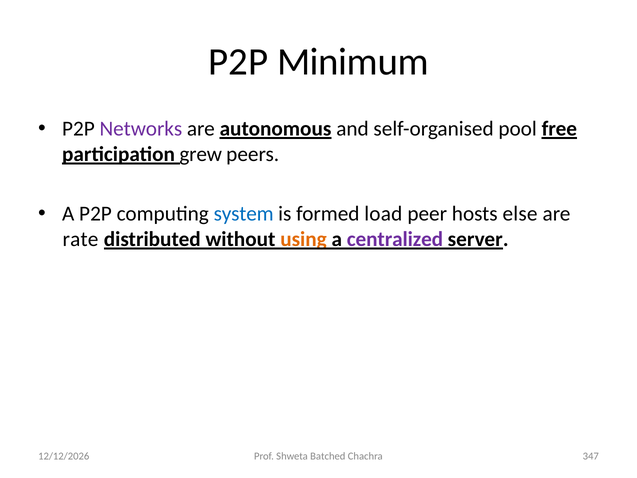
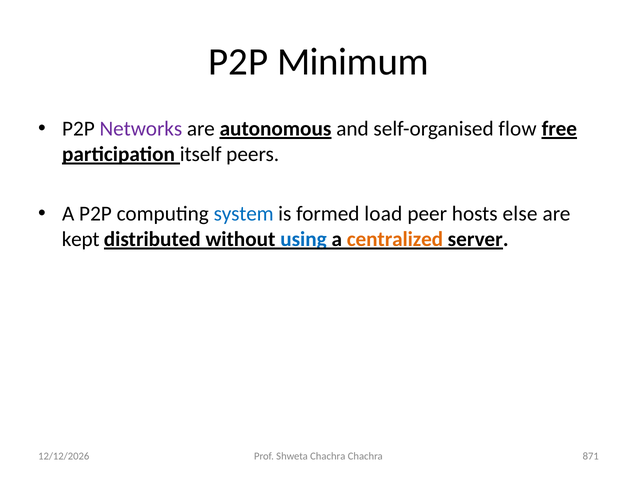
pool: pool -> flow (518, 129)
grew: grew -> itself (201, 154)
rate: rate -> kept (81, 239)
using colour: orange -> blue (304, 239)
centralized colour: purple -> orange (395, 239)
Shweta Batched: Batched -> Chachra (328, 456)
347: 347 -> 871 (591, 456)
